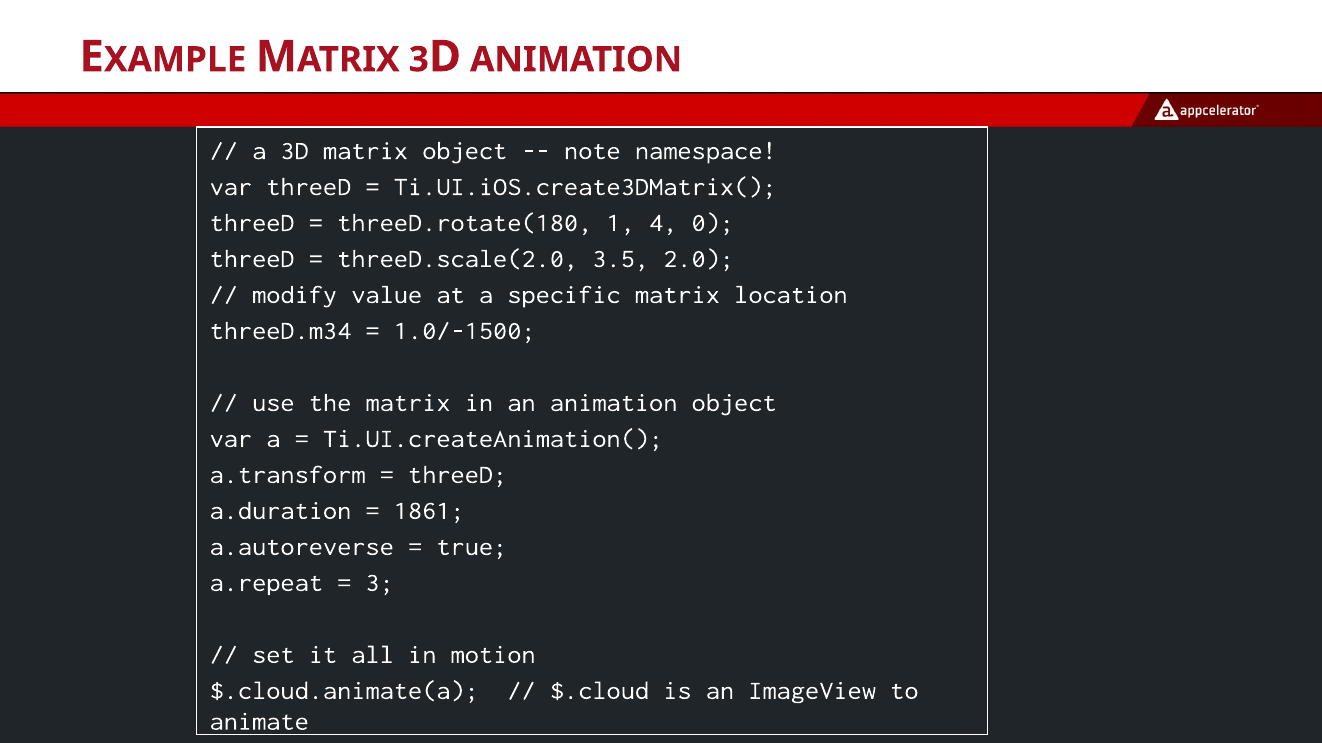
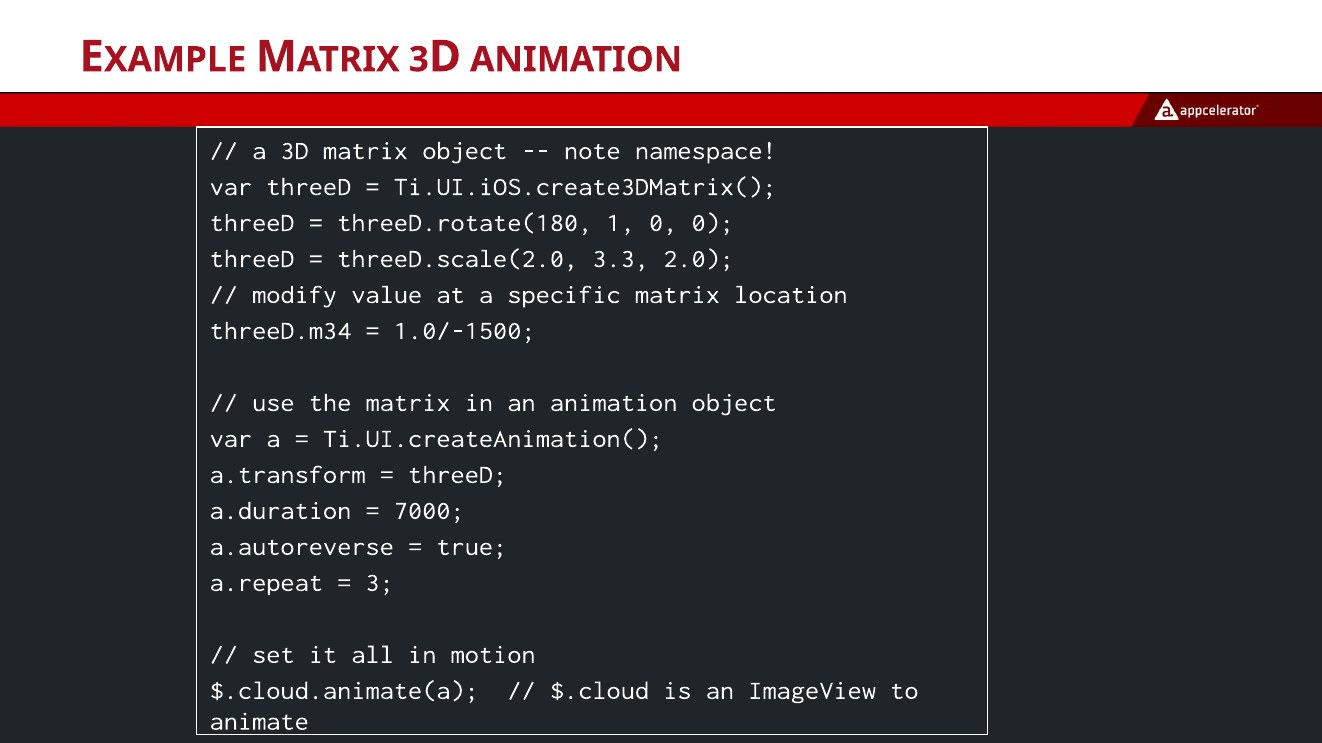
1 4: 4 -> 0 (663, 223)
3.5: 3.5 -> 3.3 (621, 259)
1861: 1861 -> 7000 (429, 511)
